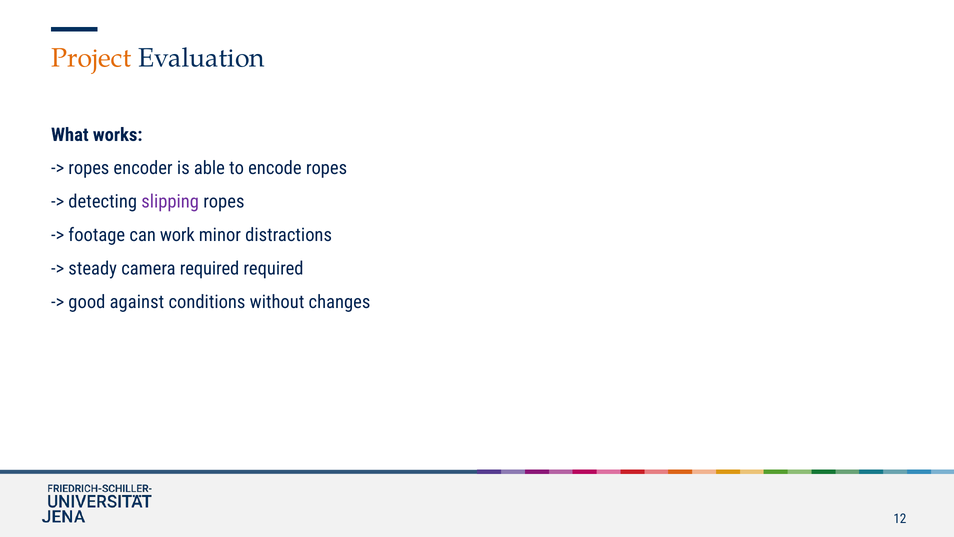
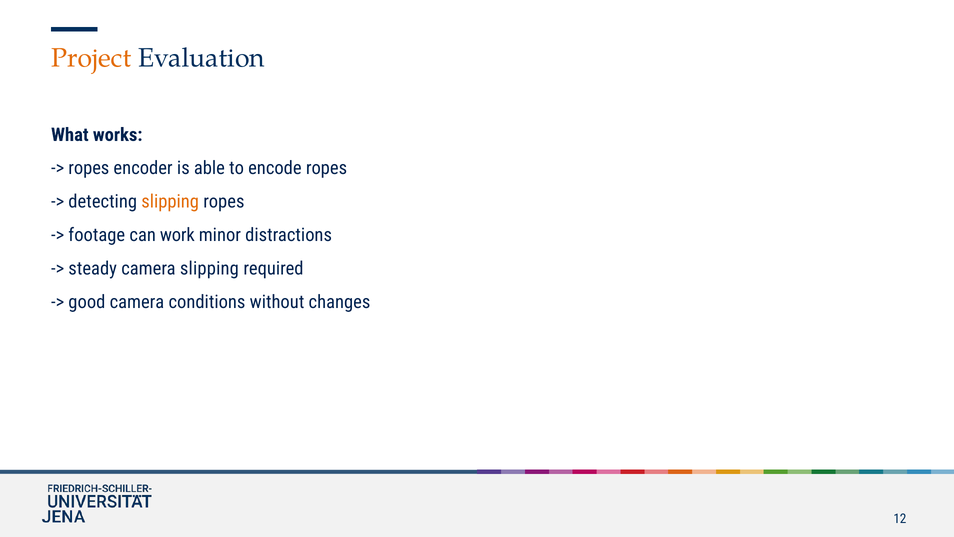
slipping colour: purple -> orange (170, 202)
camera required: required -> slipping (209, 268)
good against: against -> camera (137, 302)
